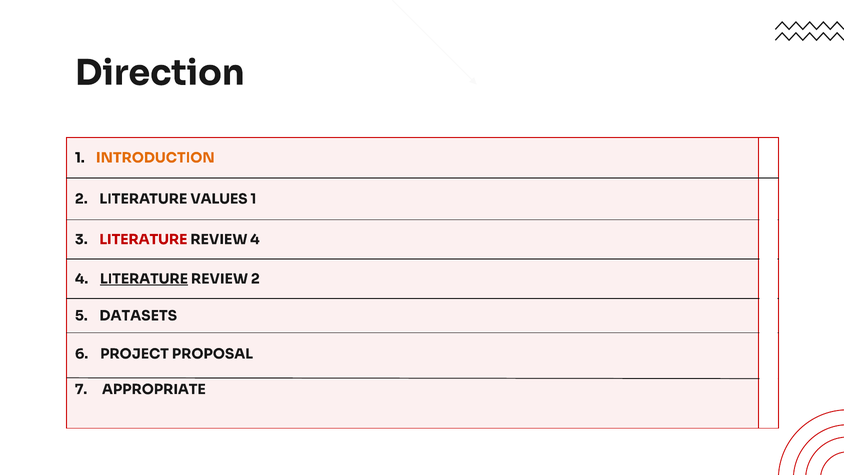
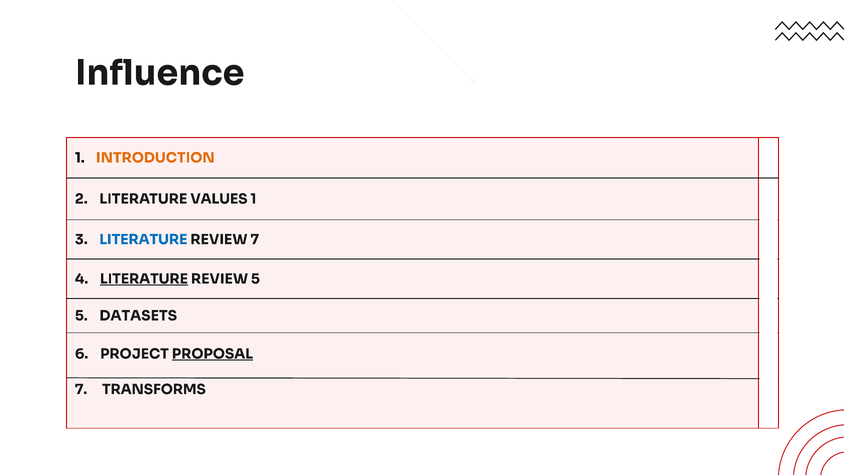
Direction: Direction -> Influence (160, 73)
LITERATURE colour: red -> blue (143, 239)
REVIEW 4: 4 -> 7 (255, 239)
REVIEW 2: 2 -> 5 (255, 279)
PROPOSAL underline: none -> present (212, 354)
APPROPRIATE: APPROPRIATE -> TRANSFORMS (154, 389)
